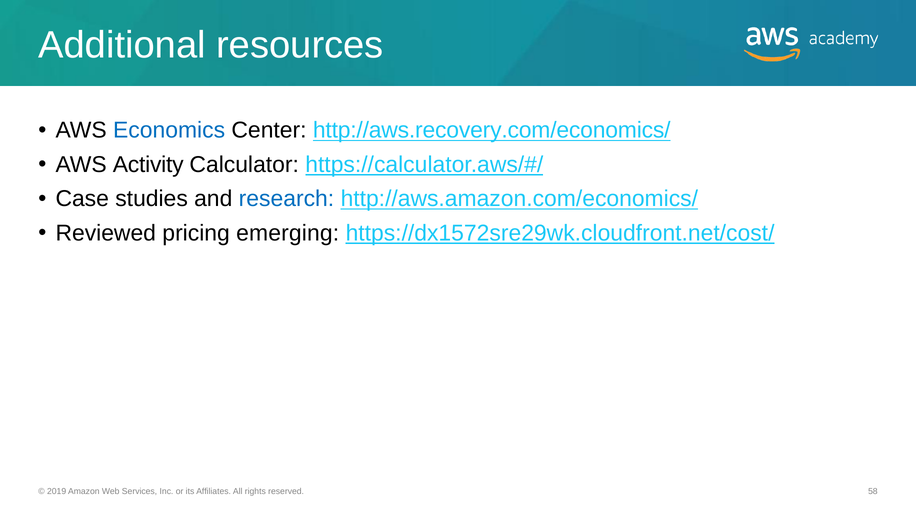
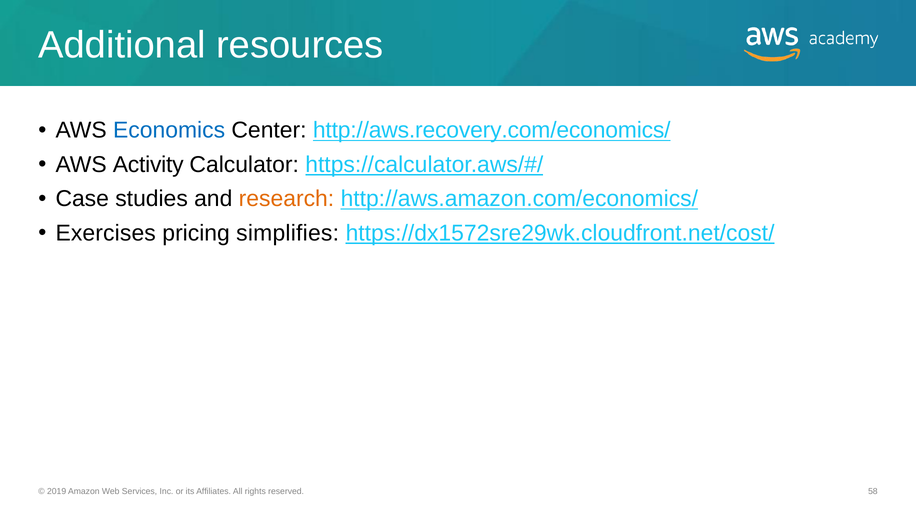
research colour: blue -> orange (286, 199)
Reviewed: Reviewed -> Exercises (106, 233)
emerging: emerging -> simplifies (288, 233)
